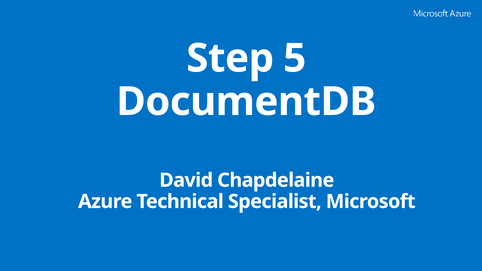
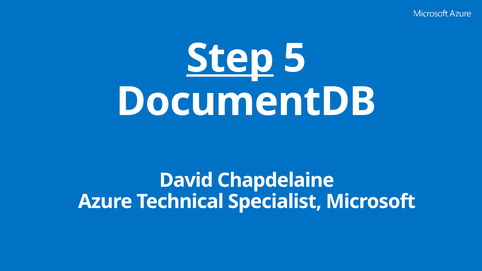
Step underline: none -> present (230, 58)
